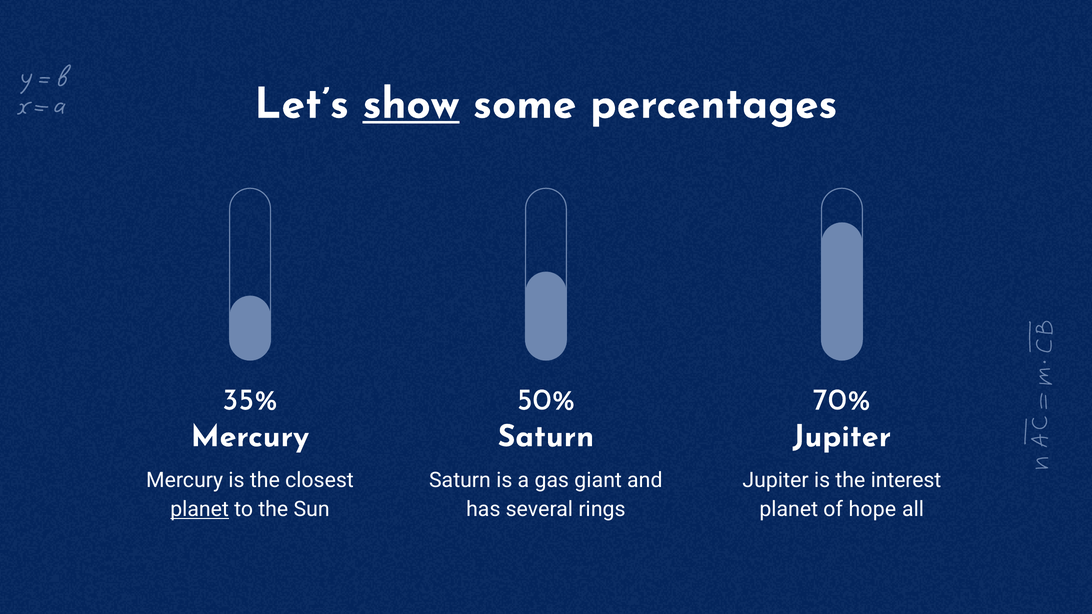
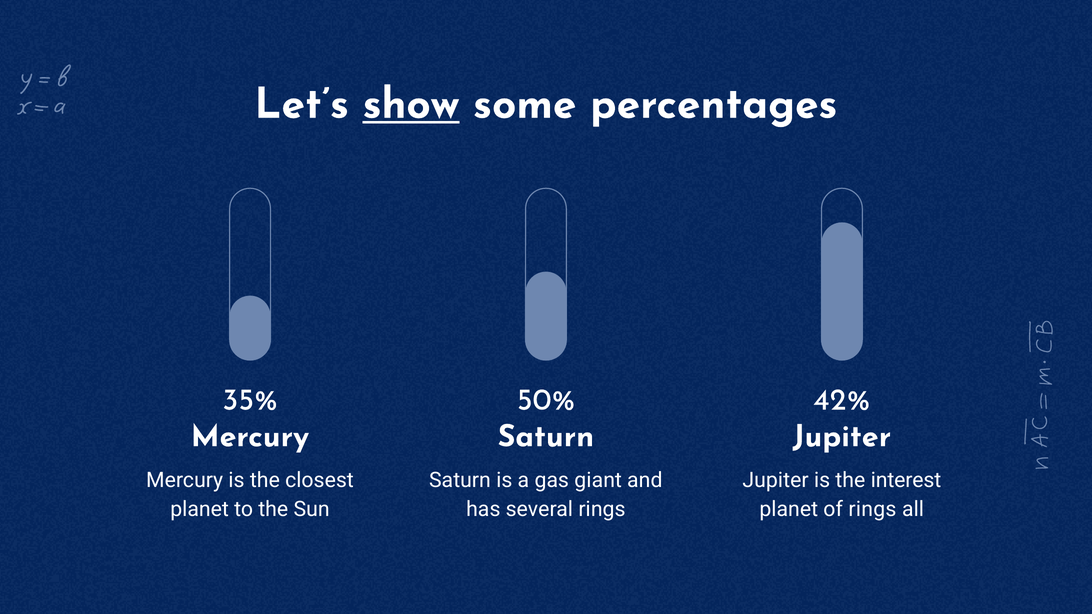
70%: 70% -> 42% (842, 400)
planet underline: present -> none (200, 510)
of hope: hope -> rings (872, 510)
